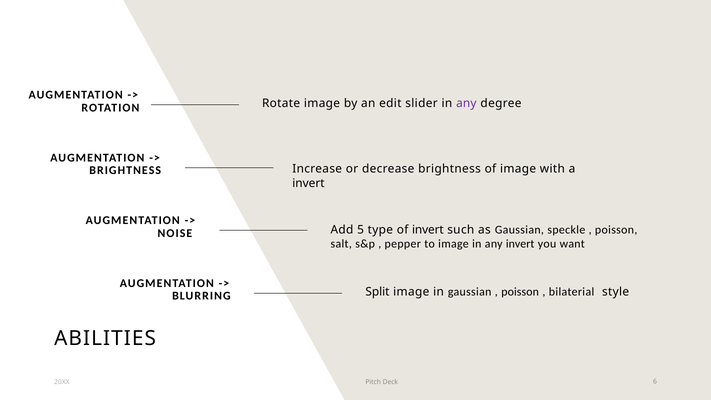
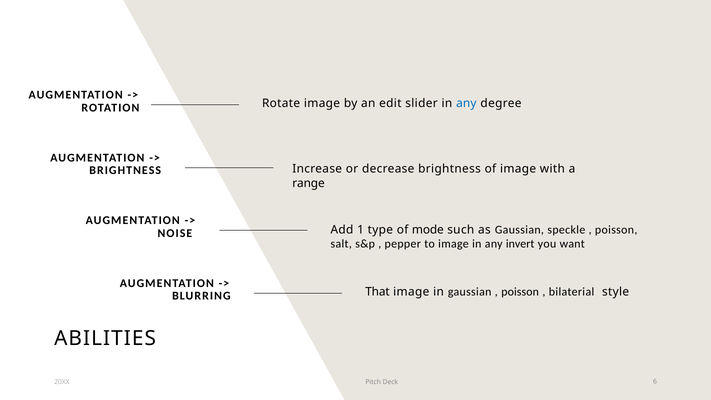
any colour: purple -> blue (466, 104)
invert: invert -> range (309, 183)
5: 5 -> 1 (361, 230)
of invert: invert -> mode (428, 230)
Split: Split -> That (377, 292)
